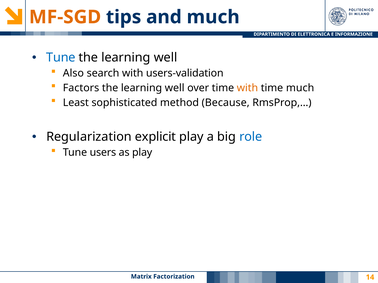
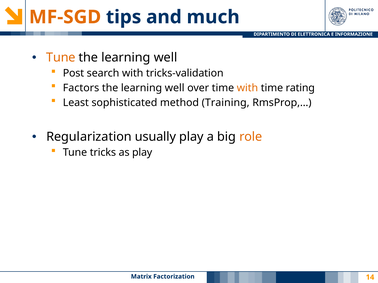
Tune colour: blue -> orange (61, 58)
Also: Also -> Post (73, 73)
users-validation: users-validation -> tricks-validation (185, 73)
time much: much -> rating (300, 88)
Because: Because -> Training (226, 103)
explicit: explicit -> usually (155, 137)
role colour: blue -> orange (251, 137)
users: users -> tricks (103, 153)
